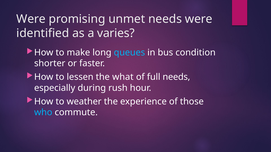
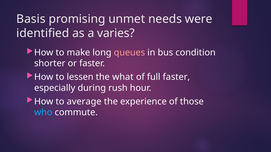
Were: Were -> Basis (31, 19)
queues colour: light blue -> pink (129, 53)
full needs: needs -> faster (176, 77)
weather: weather -> average (84, 102)
